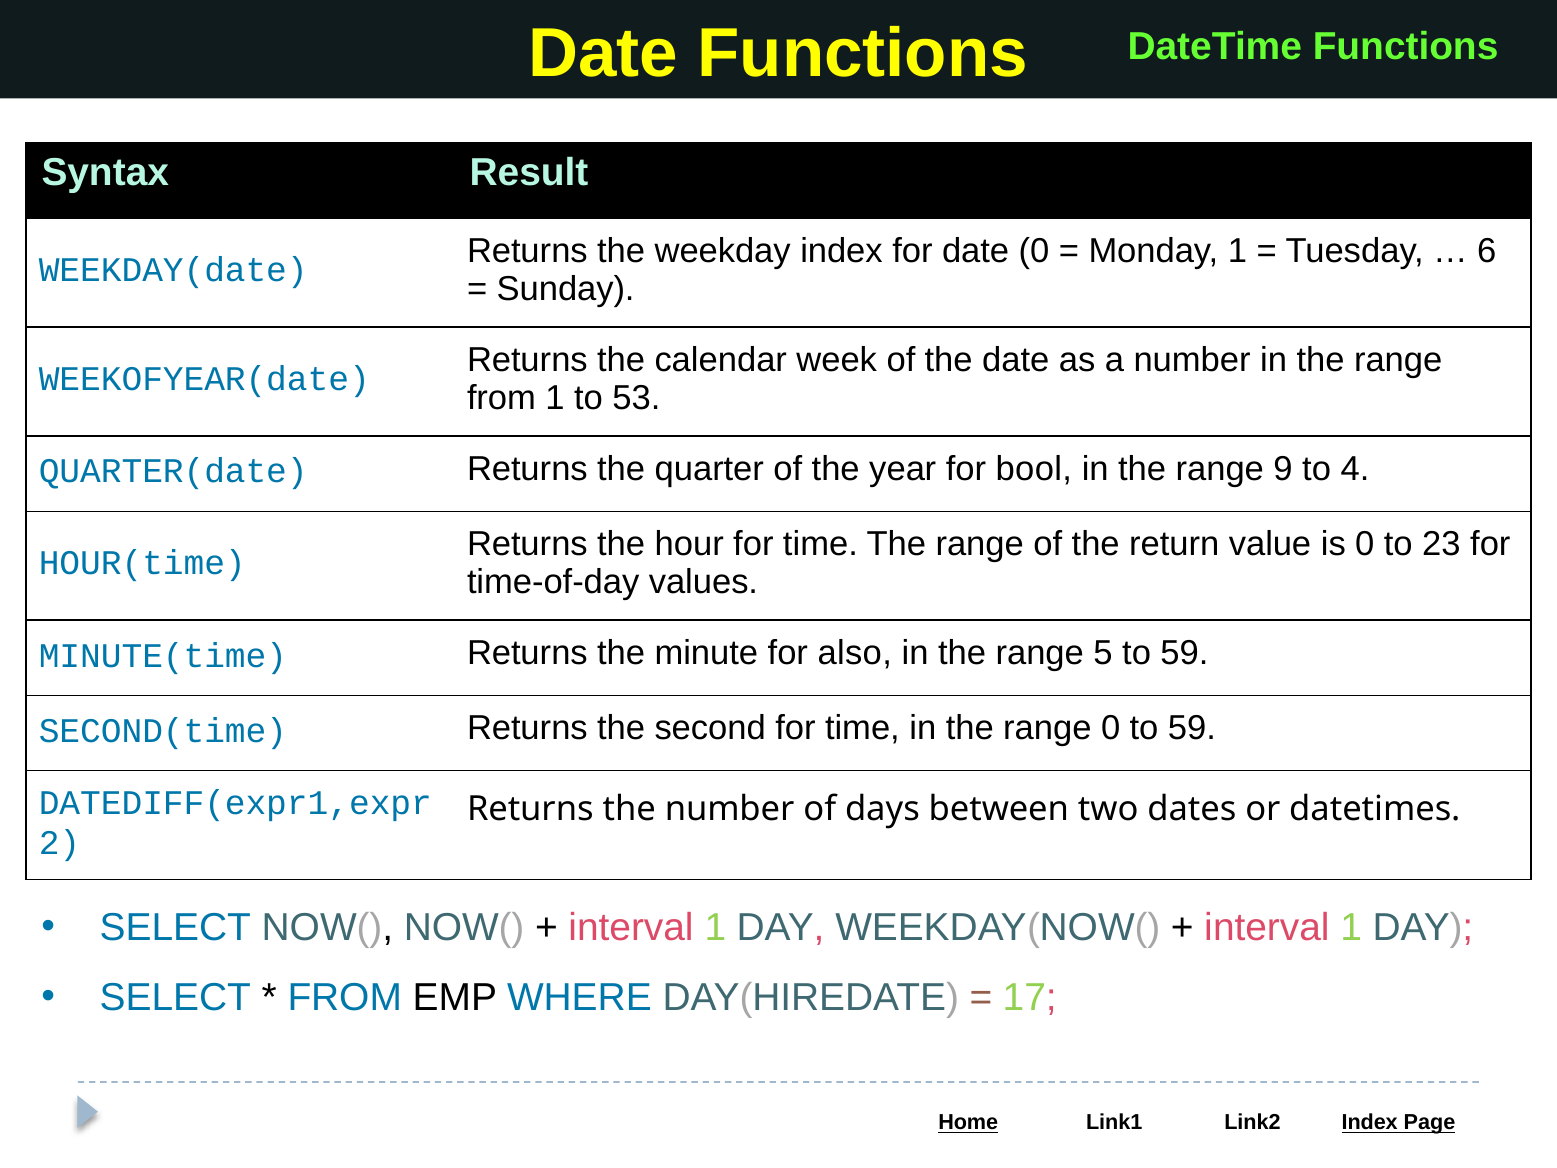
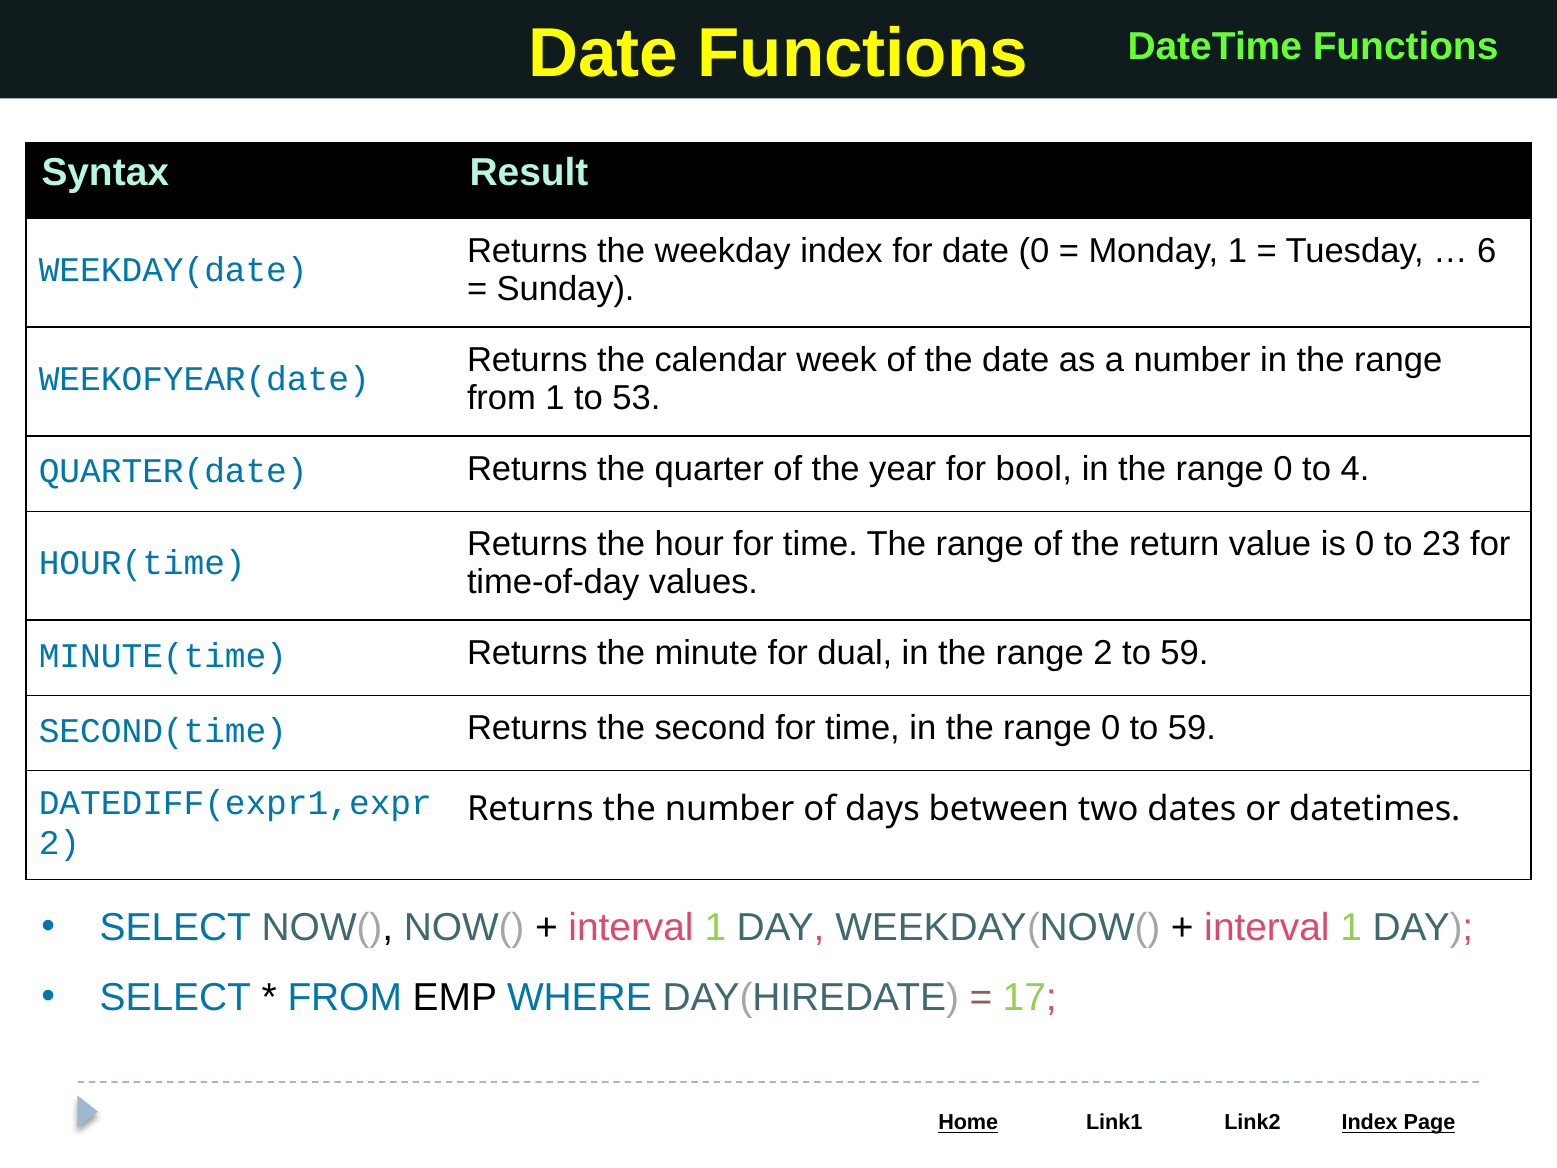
9: 9 -> 0 (1283, 469)
also: also -> dual (855, 653)
range 5: 5 -> 2 (1103, 653)
